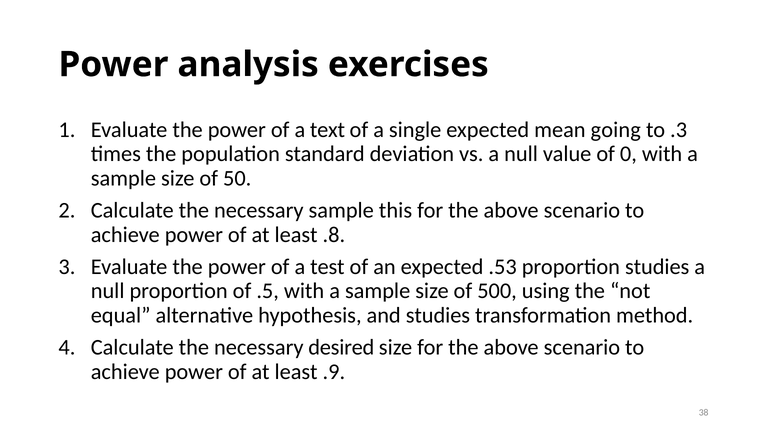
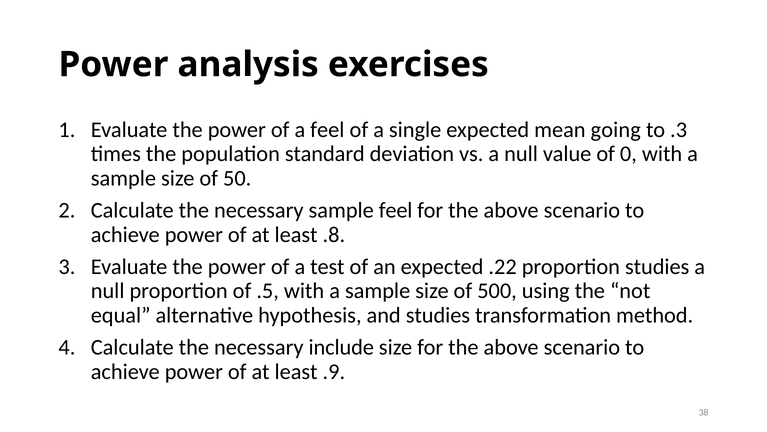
a text: text -> feel (327, 130)
sample this: this -> feel (396, 210)
.53: .53 -> .22 (503, 266)
desired: desired -> include (341, 347)
